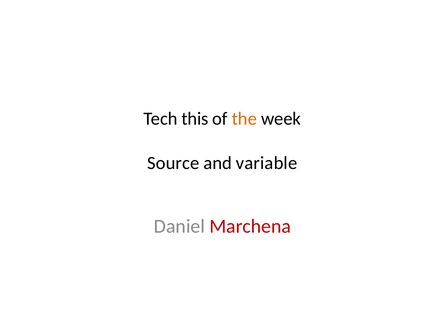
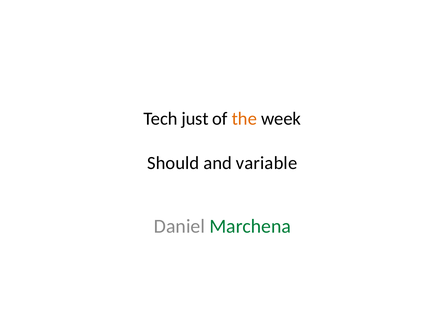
this: this -> just (195, 118)
Source: Source -> Should (173, 163)
Marchena colour: red -> green (250, 226)
